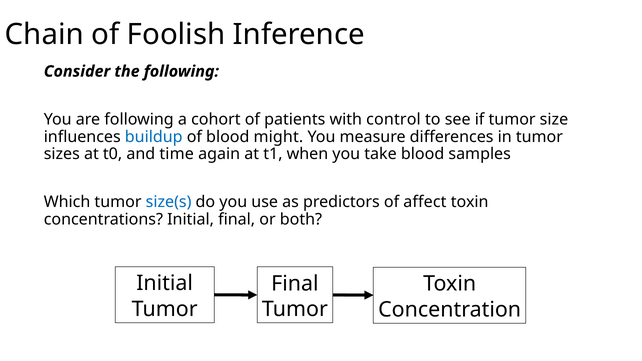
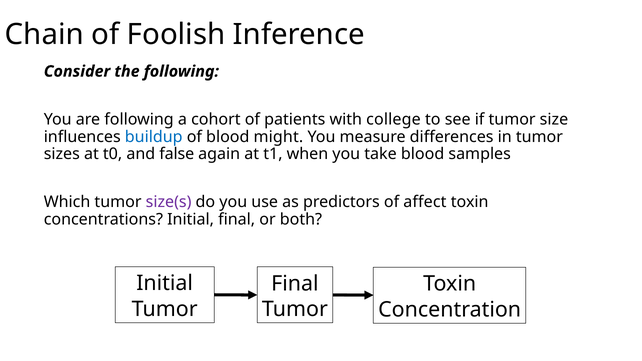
control: control -> college (393, 119)
time: time -> false (177, 154)
size(s colour: blue -> purple (169, 202)
